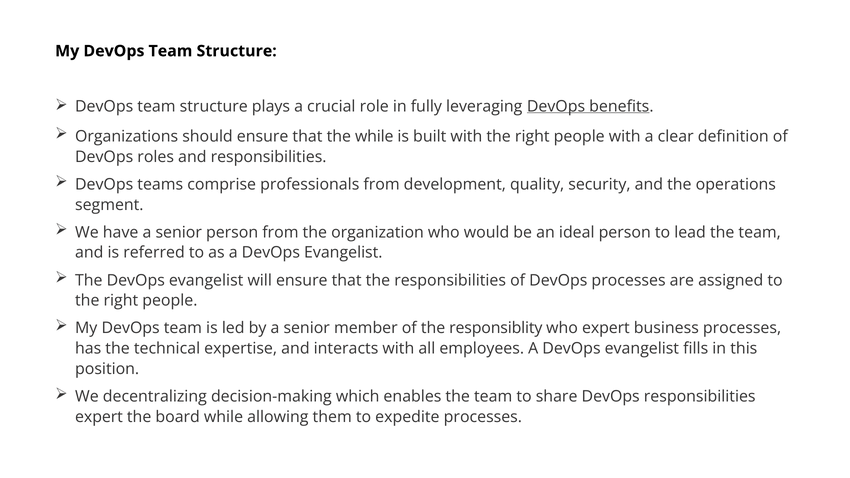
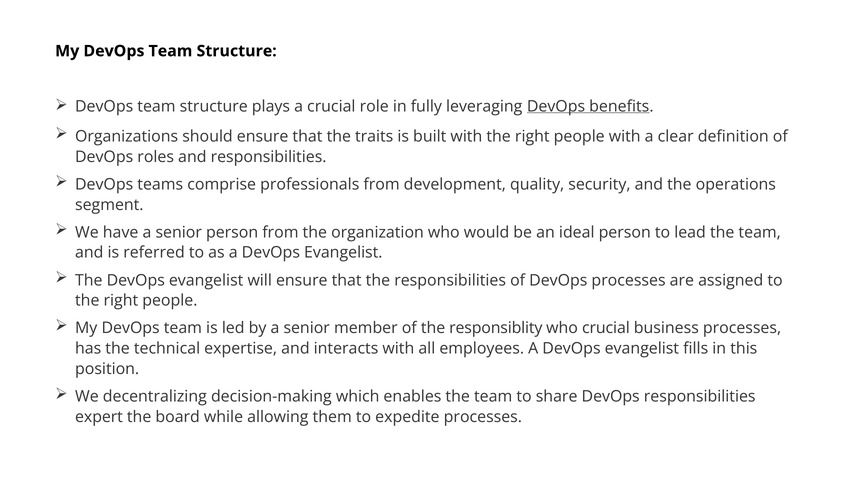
the while: while -> traits (374, 136)
who expert: expert -> crucial (606, 328)
